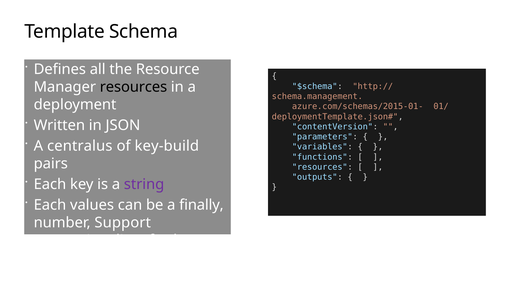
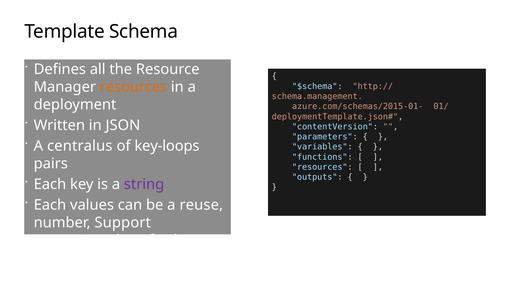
resources colour: black -> orange (133, 87)
key-build: key-build -> key-loops (167, 146)
finally: finally -> reuse (201, 205)
